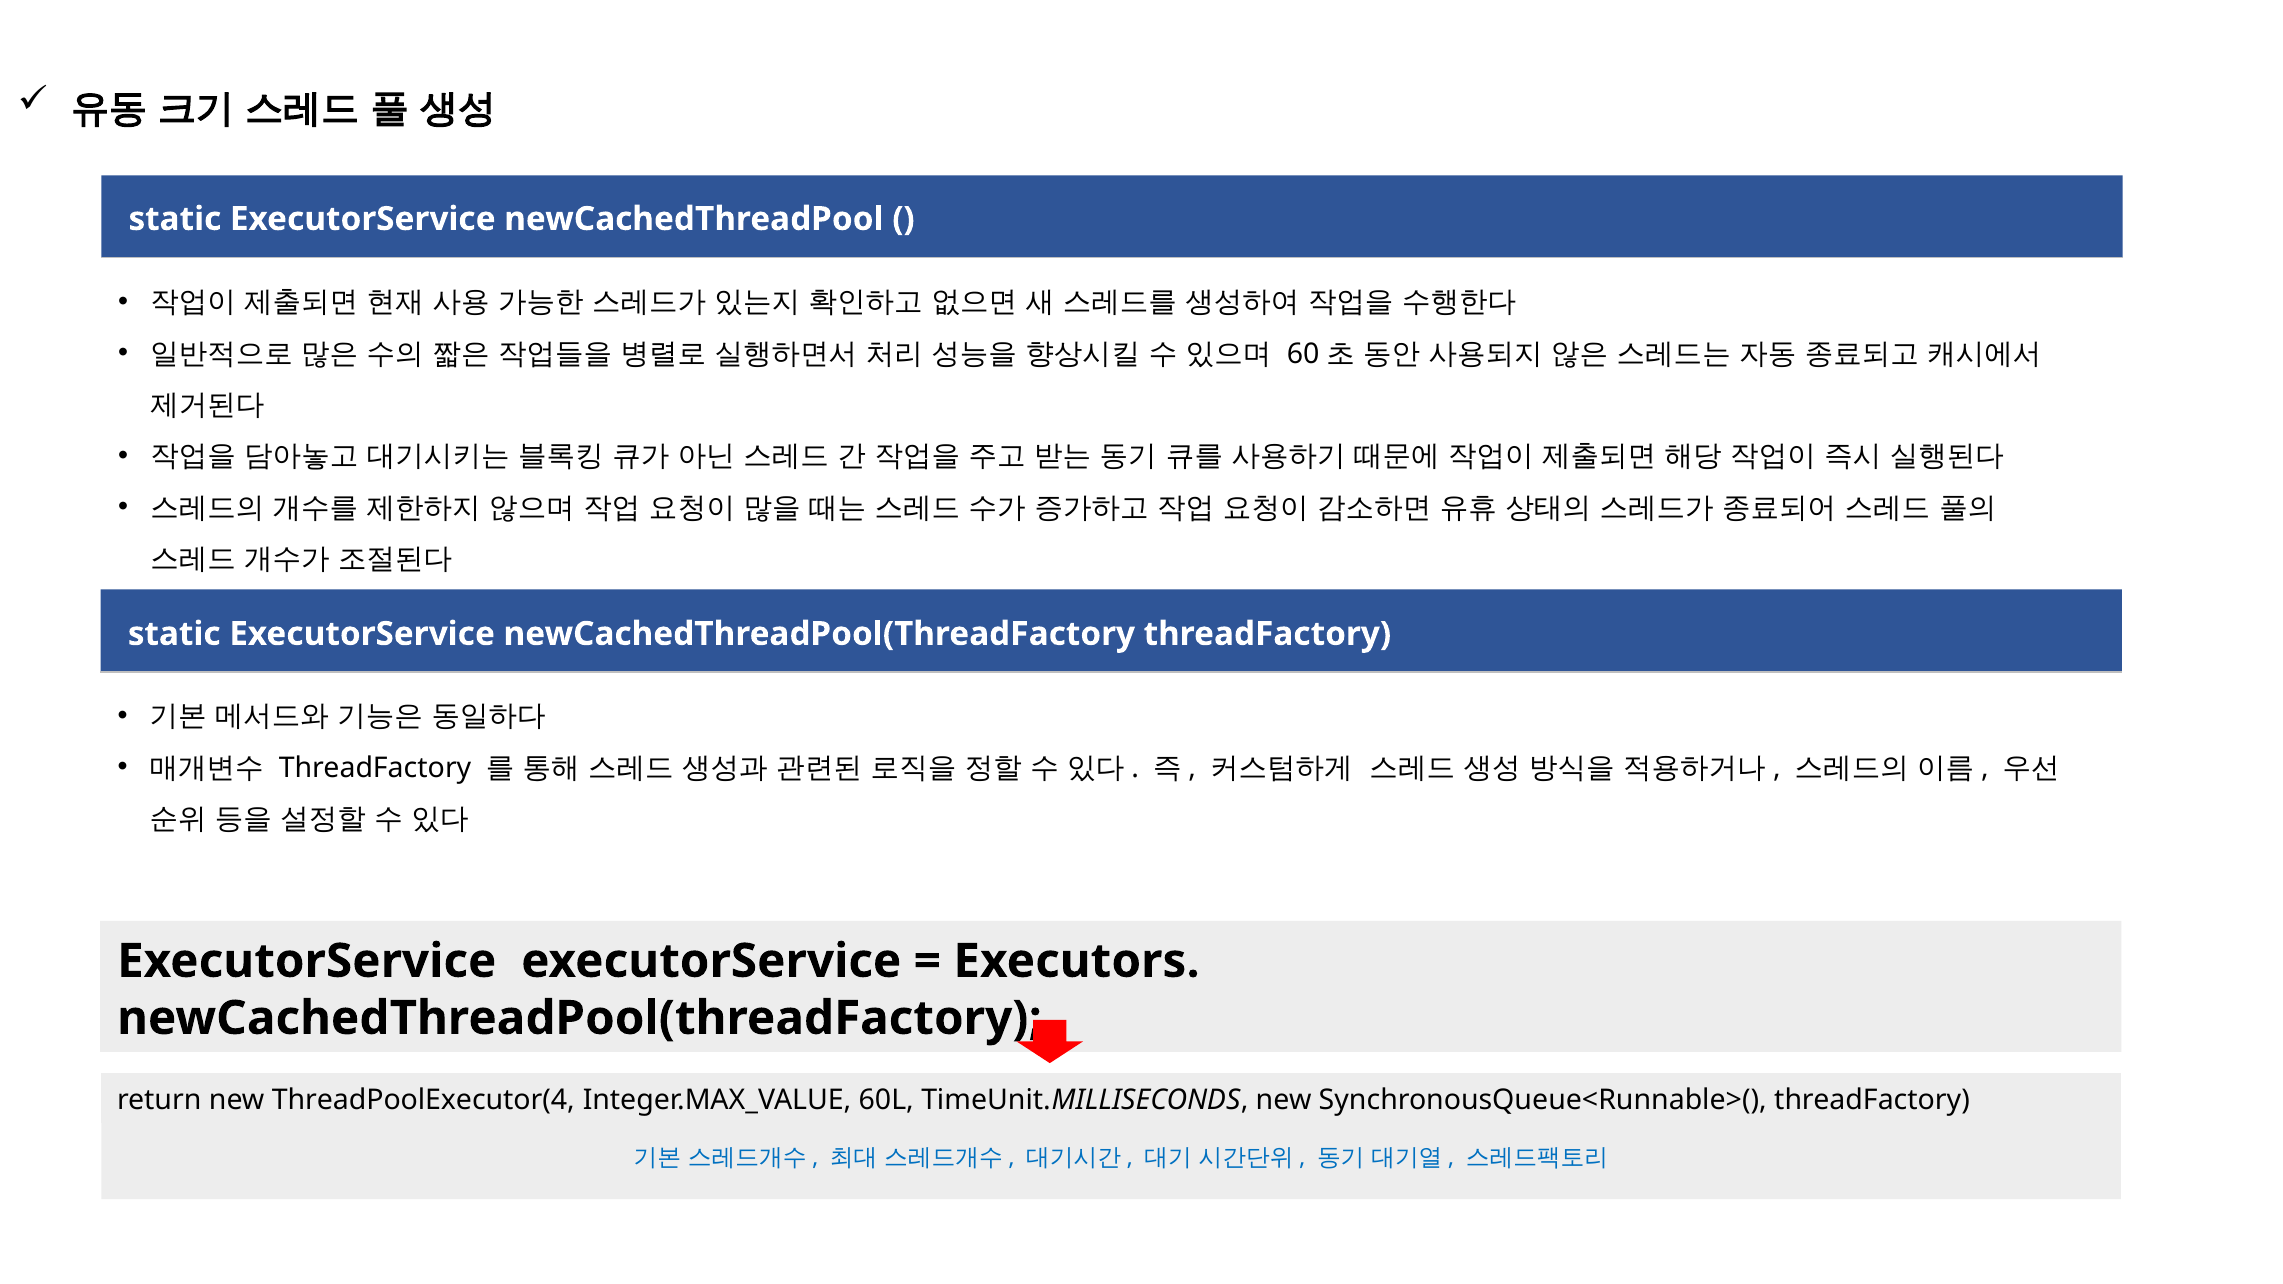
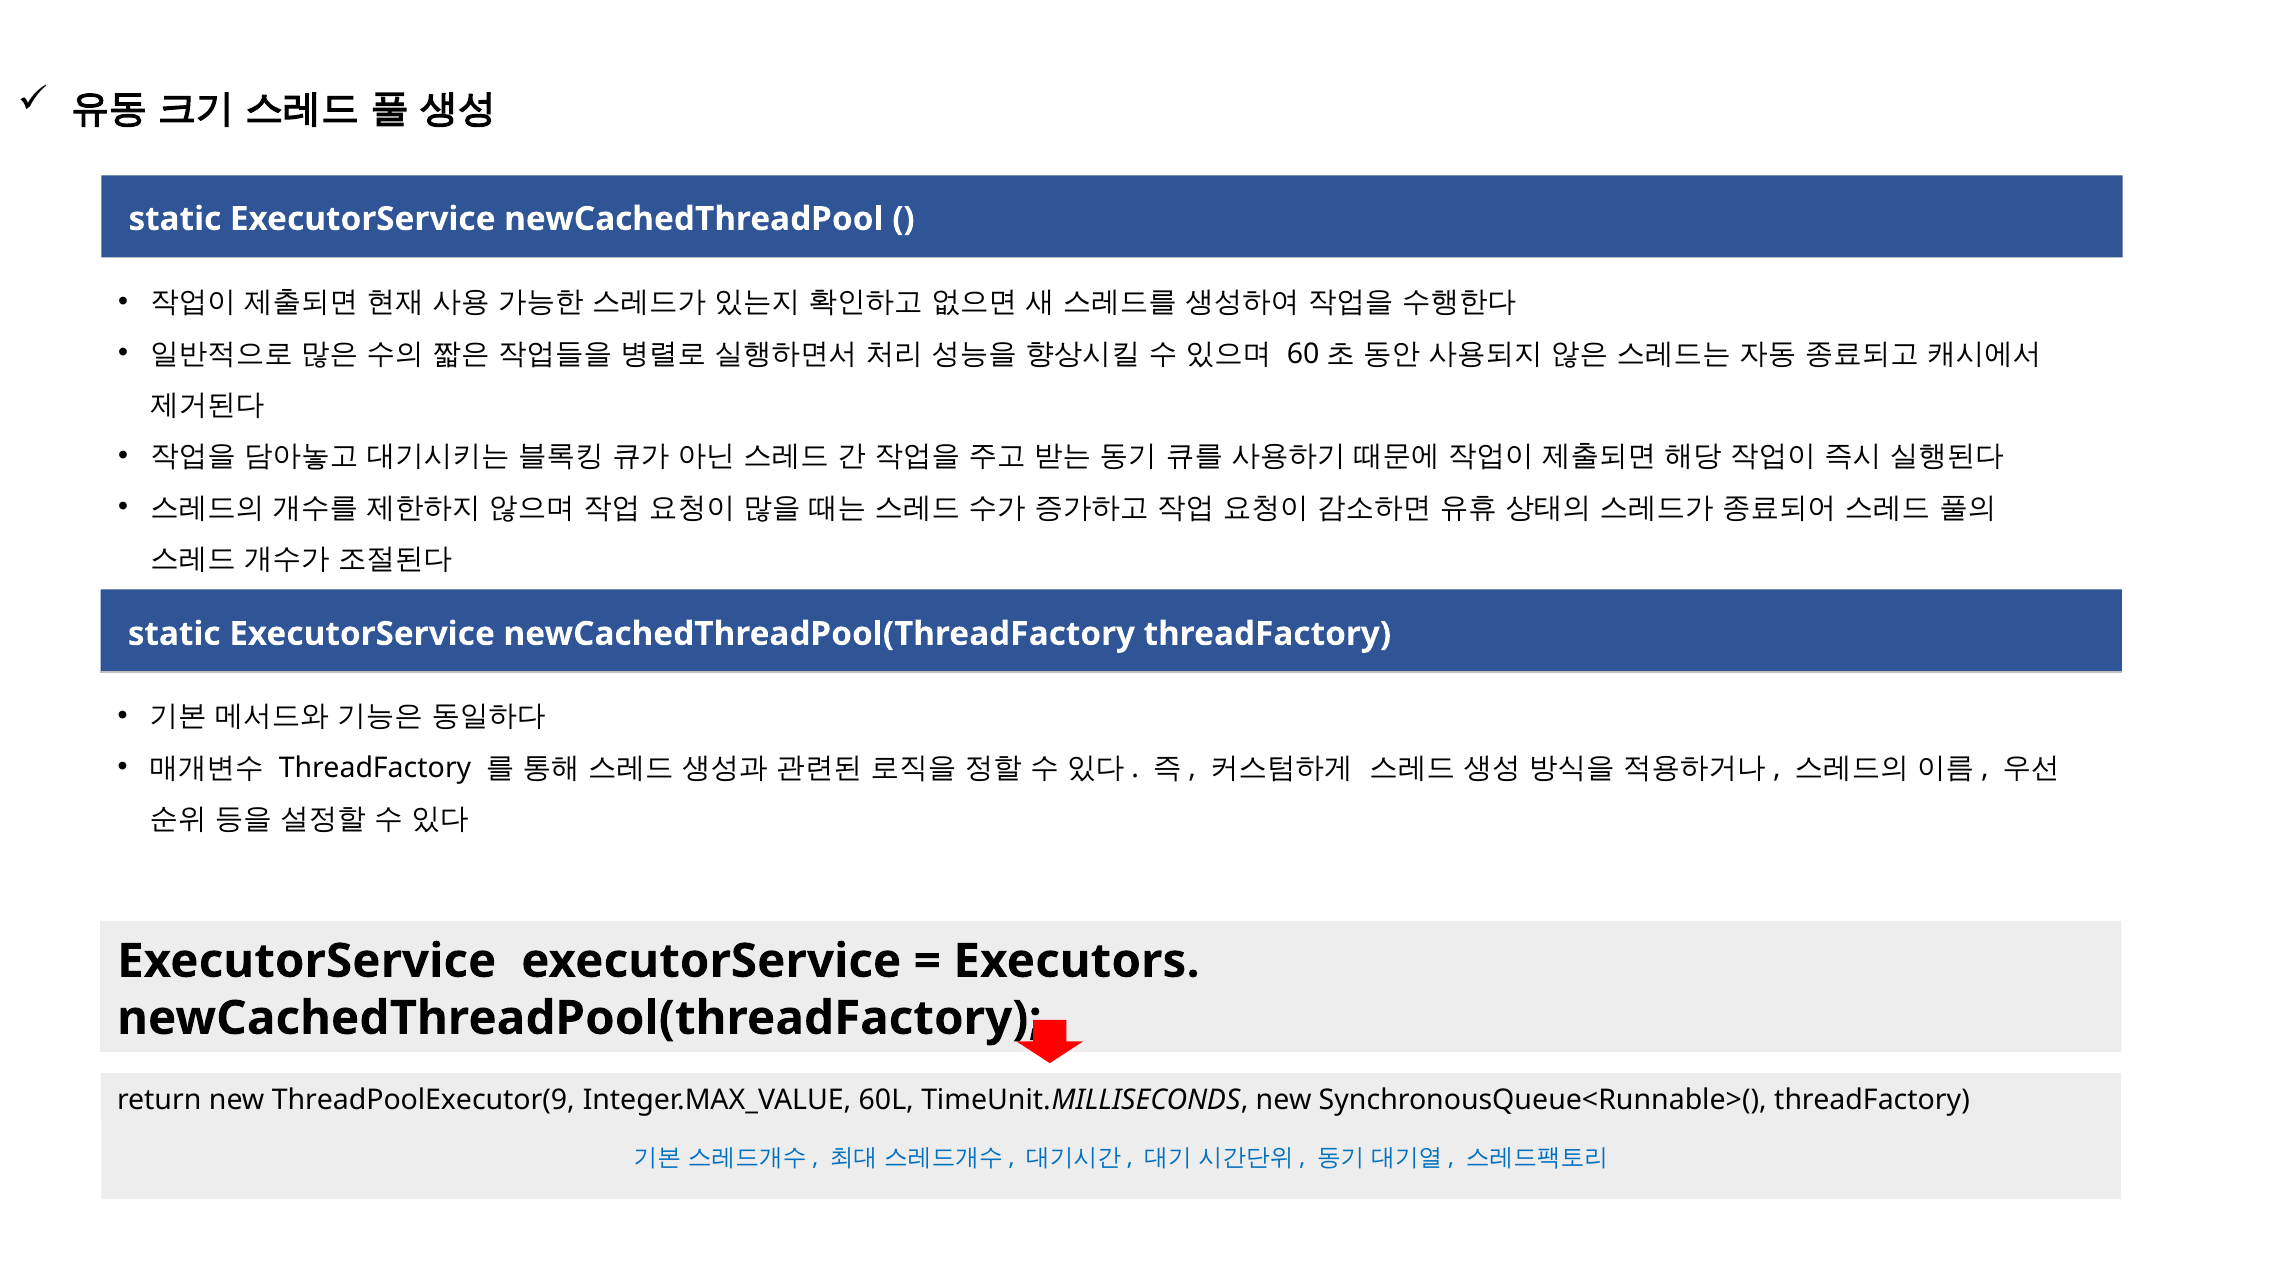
ThreadPoolExecutor(4: ThreadPoolExecutor(4 -> ThreadPoolExecutor(9 (423, 1100)
